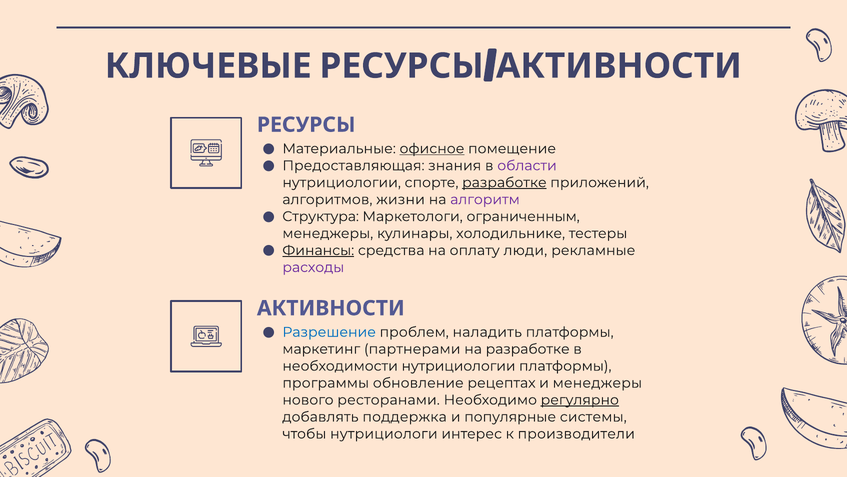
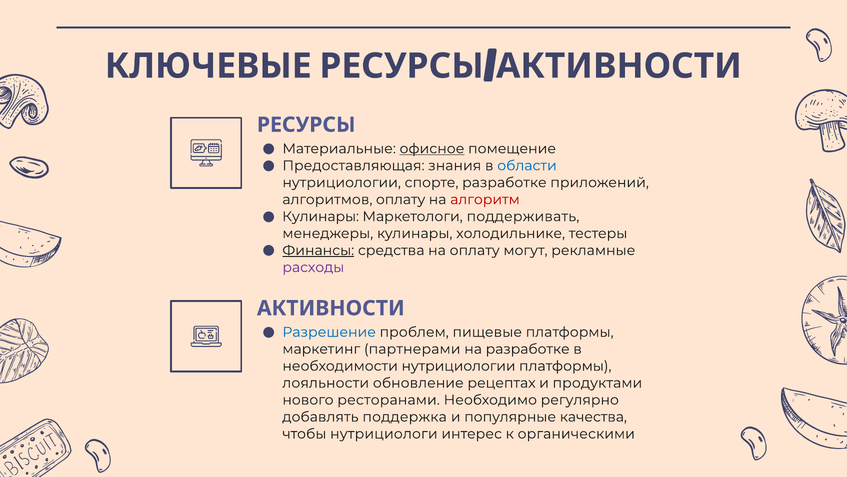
области colour: purple -> blue (527, 165)
разработке underline: present -> none (504, 182)
алгоритмов жизни: жизни -> оплату (401, 199)
алгоритм colour: purple -> red (485, 199)
Структура: Структура -> Кулинары (321, 216)
ограниченным: ограниченным -> поддерживать (523, 216)
люди: люди -> могут (525, 250)
наладить: наладить -> пищевые (487, 332)
программы: программы -> лояльности (326, 383)
и менеджеры: менеджеры -> продуктами (597, 383)
регулярно underline: present -> none (580, 400)
системы: системы -> качества (593, 416)
производители: производители -> органическими (576, 433)
